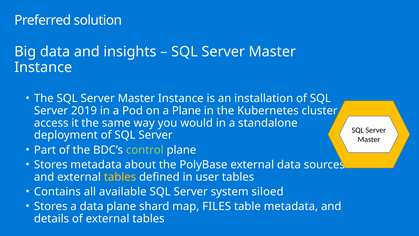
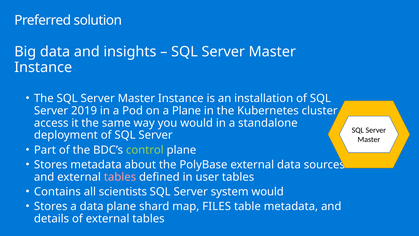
tables colour: yellow -> pink (120, 177)
available: available -> scientists (123, 191)
system siloed: siloed -> would (268, 191)
